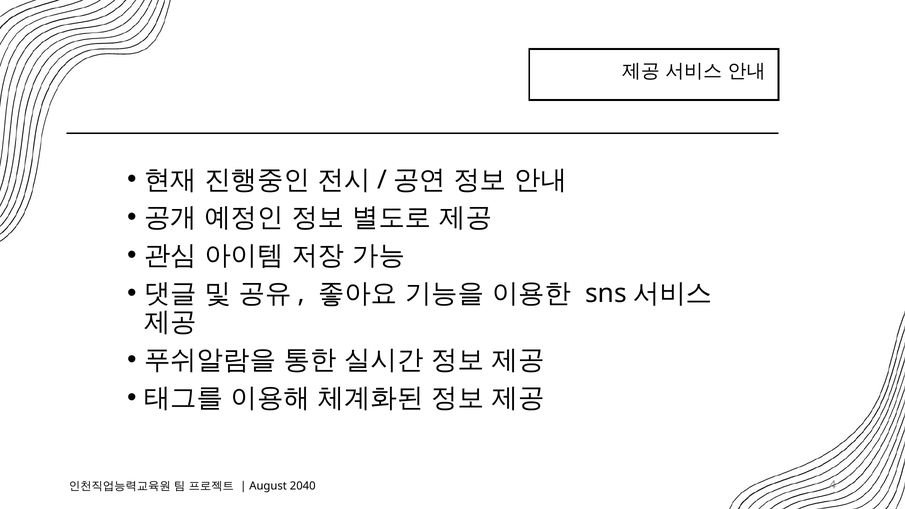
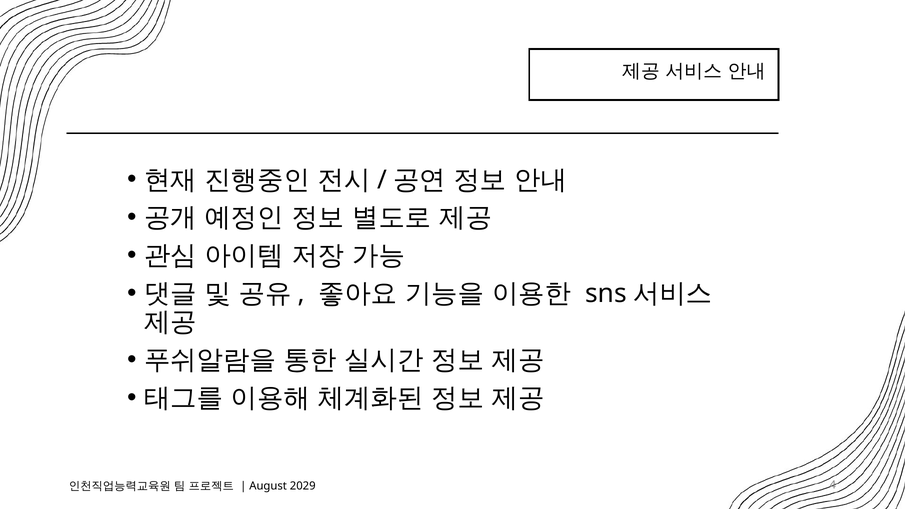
2040: 2040 -> 2029 (303, 486)
